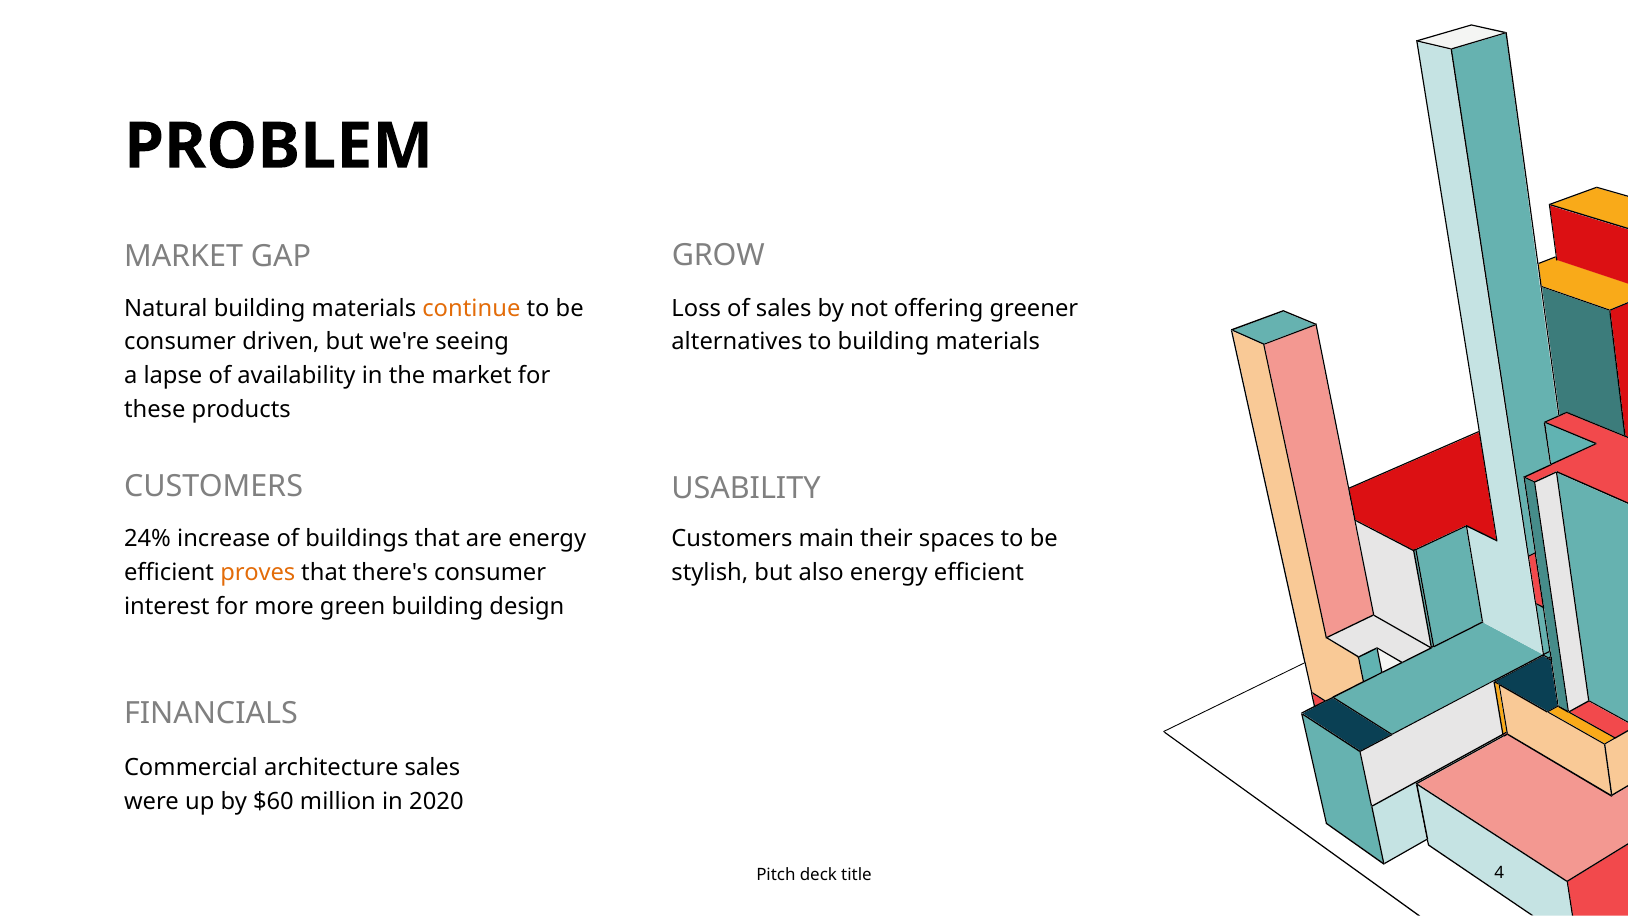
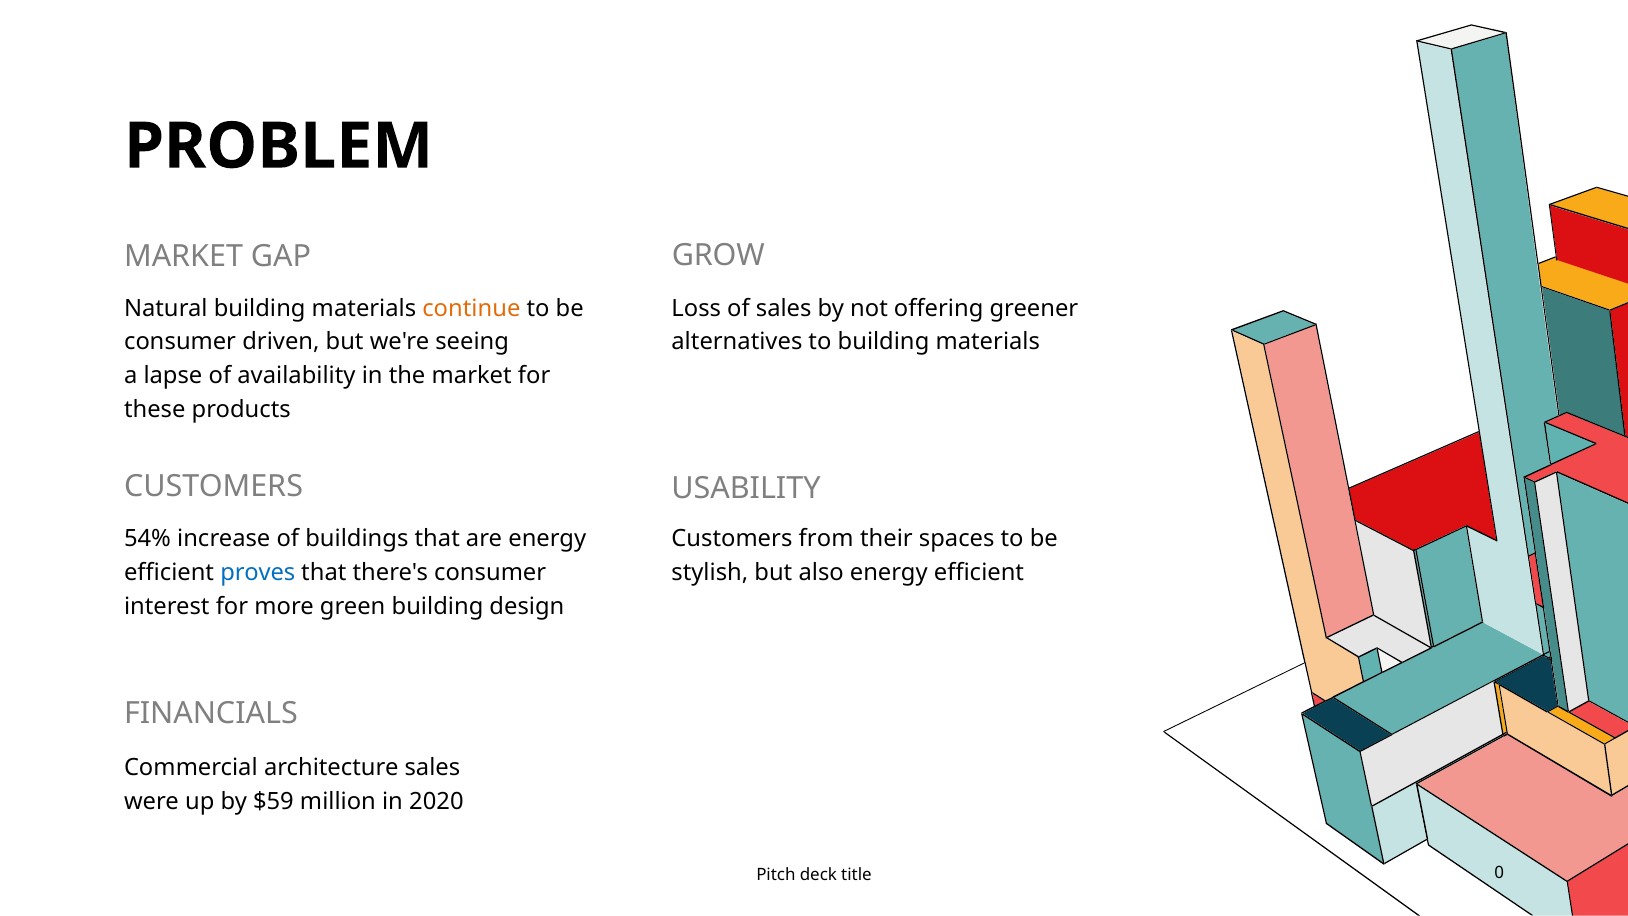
24%: 24% -> 54% (148, 539)
main: main -> from (826, 539)
proves colour: orange -> blue (258, 573)
$60: $60 -> $59 (273, 801)
4: 4 -> 0 (1499, 873)
